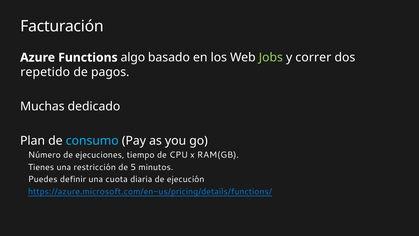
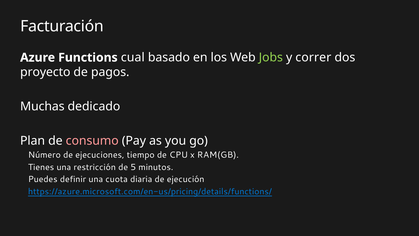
algo: algo -> cual (133, 57)
repetido: repetido -> proyecto (45, 72)
consumo colour: light blue -> pink (92, 141)
